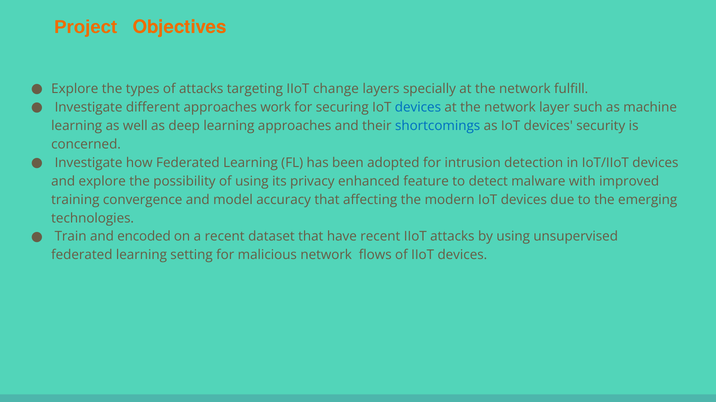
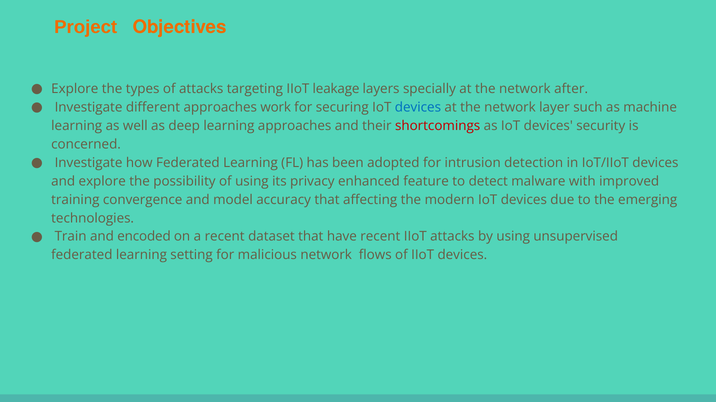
change: change -> leakage (336, 89)
fulfill: fulfill -> after (571, 89)
shortcomings colour: blue -> red (438, 126)
